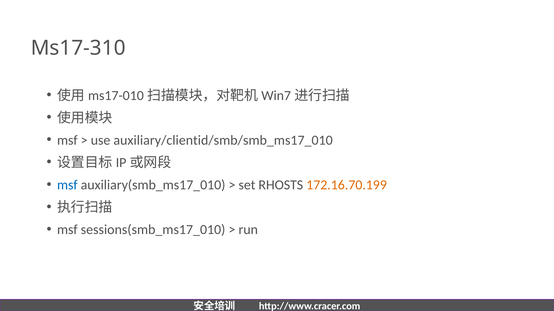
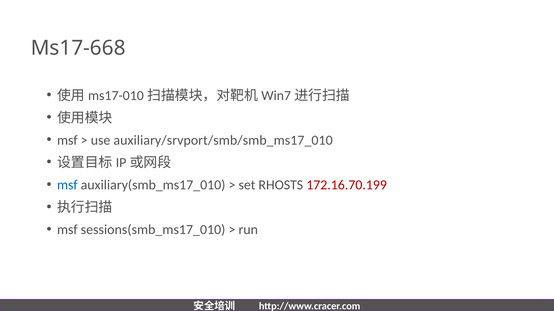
Ms17-310: Ms17-310 -> Ms17-668 (78, 48)
auxiliary/clientid/smb/smb_ms17_010: auxiliary/clientid/smb/smb_ms17_010 -> auxiliary/srvport/smb/smb_ms17_010 (223, 140)
172.16.70.199 colour: orange -> red (347, 185)
